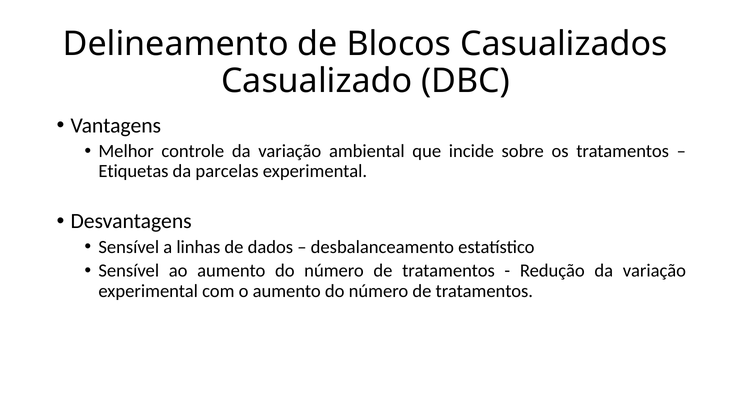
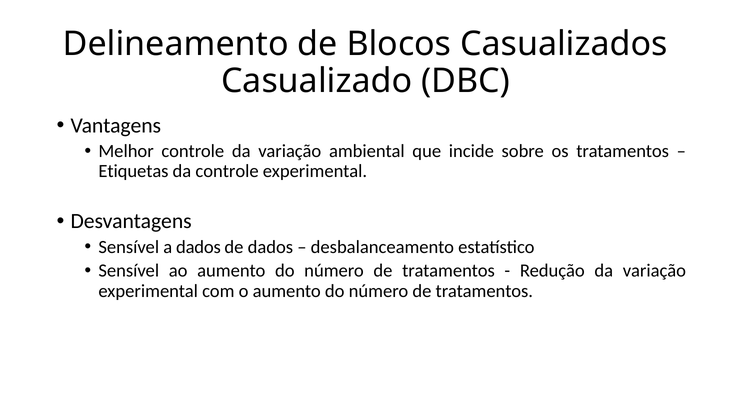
da parcelas: parcelas -> controle (227, 171)
a linhas: linhas -> dados (198, 247)
